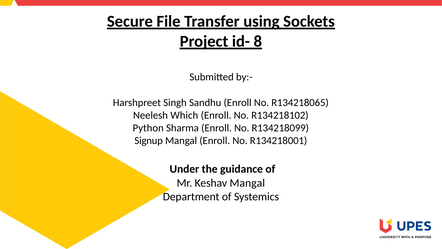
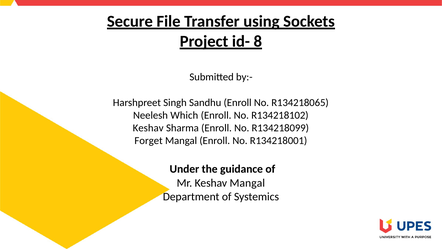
Python: Python -> Keshav (148, 128)
Signup: Signup -> Forget (149, 141)
